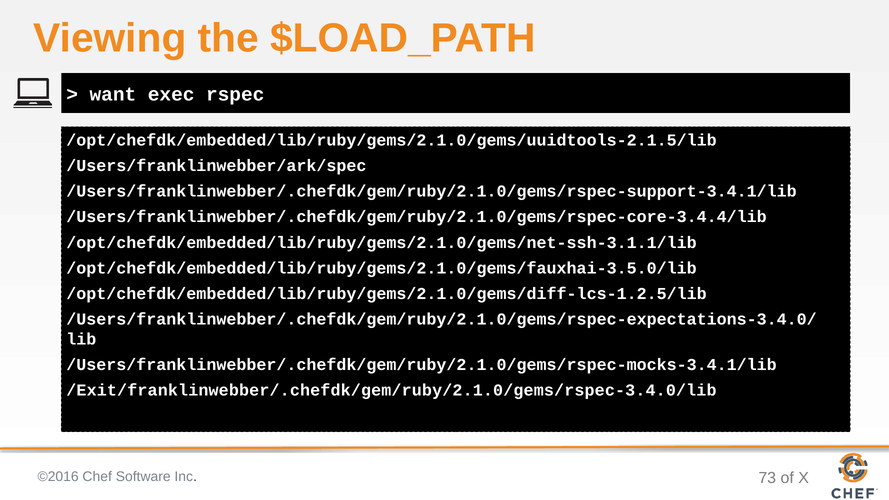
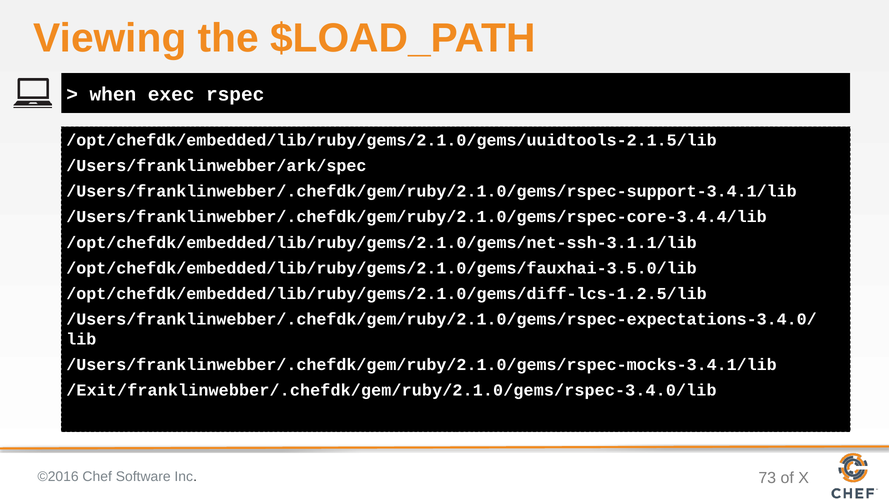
want: want -> when (113, 94)
